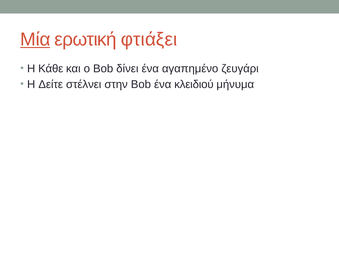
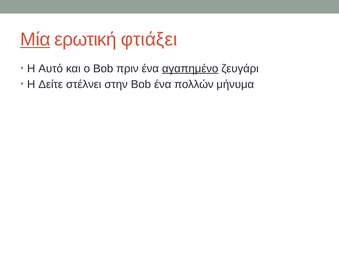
Κάθε: Κάθε -> Αυτό (51, 69)
δίνει: δίνει -> πριν (127, 69)
αγαπημένο underline: none -> present (190, 69)
κλειδιού: κλειδιού -> πολλών (194, 84)
